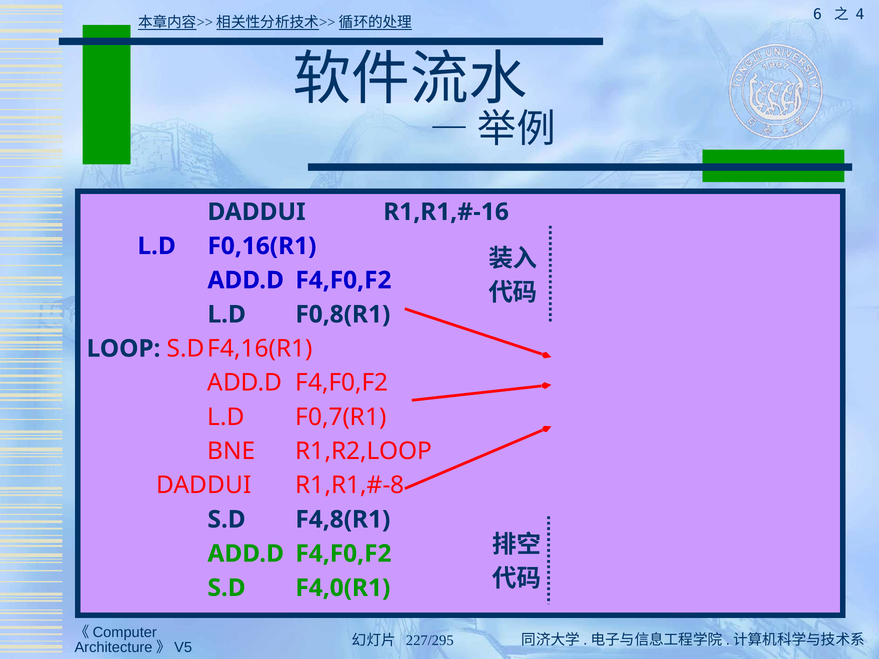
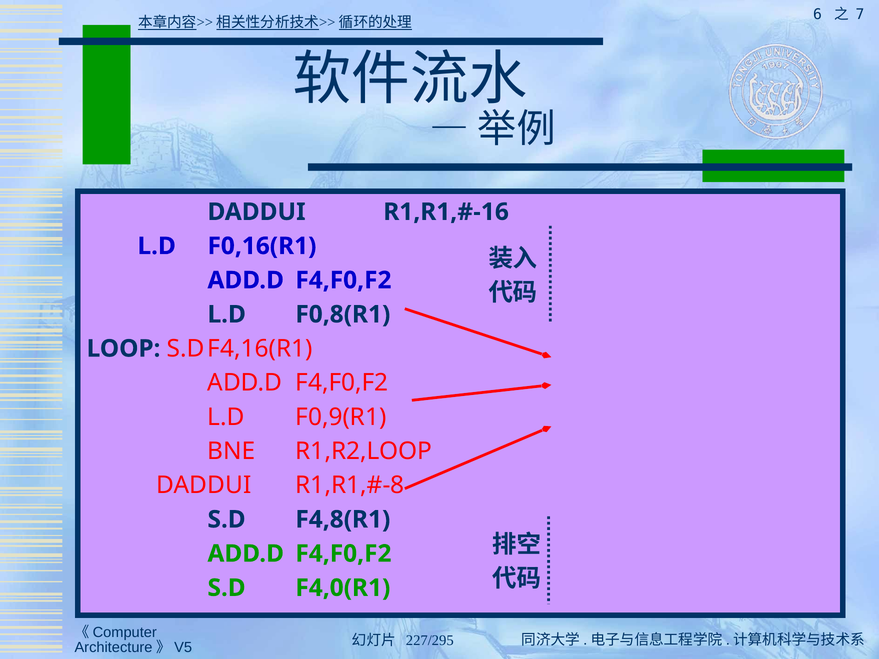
4: 4 -> 7 (860, 14)
F0,7(R1: F0,7(R1 -> F0,9(R1 (341, 417)
